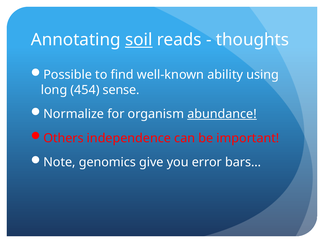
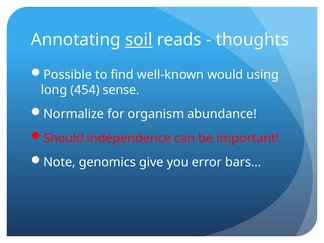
ability: ability -> would (225, 75)
abundance underline: present -> none (222, 114)
Others: Others -> Should (64, 138)
